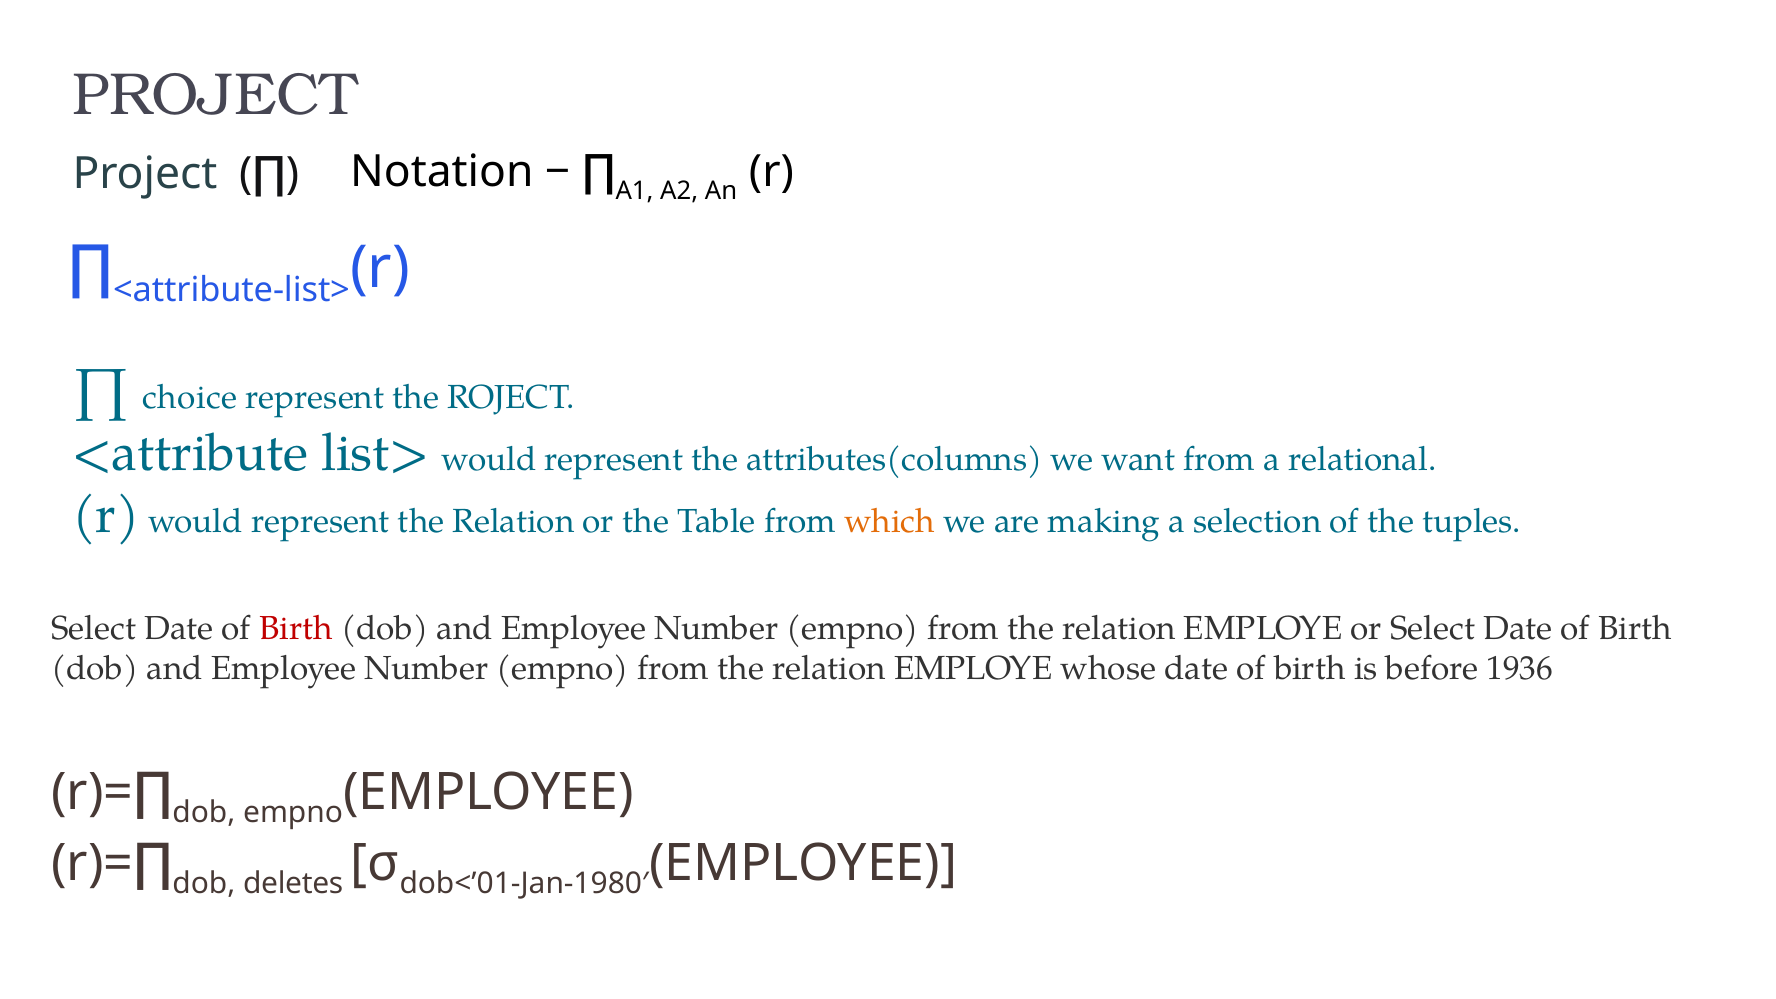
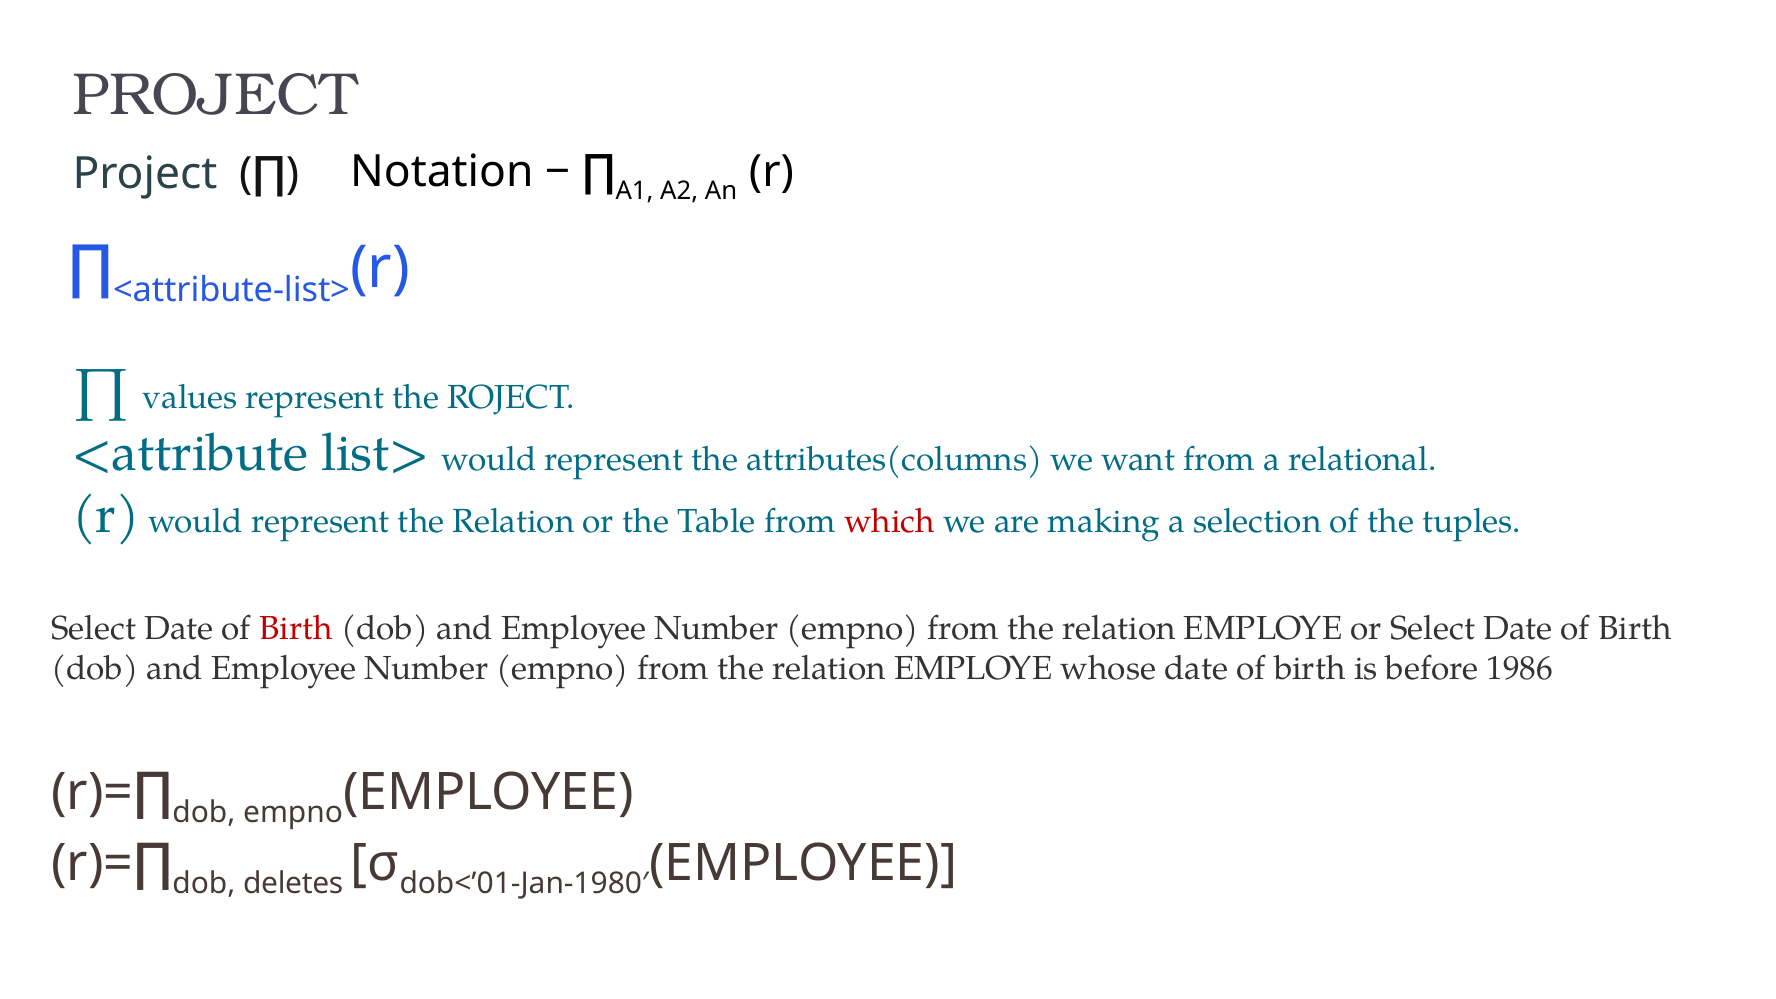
choice: choice -> values (190, 398)
which colour: orange -> red (890, 522)
1936: 1936 -> 1986 (1520, 668)
